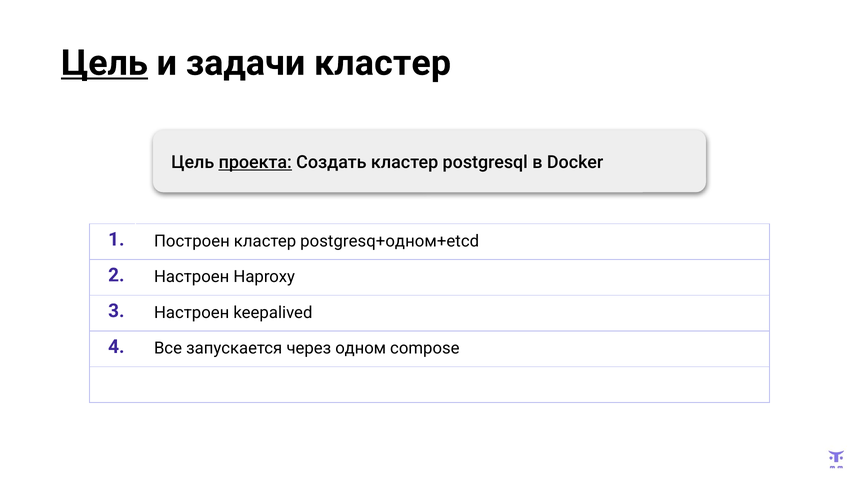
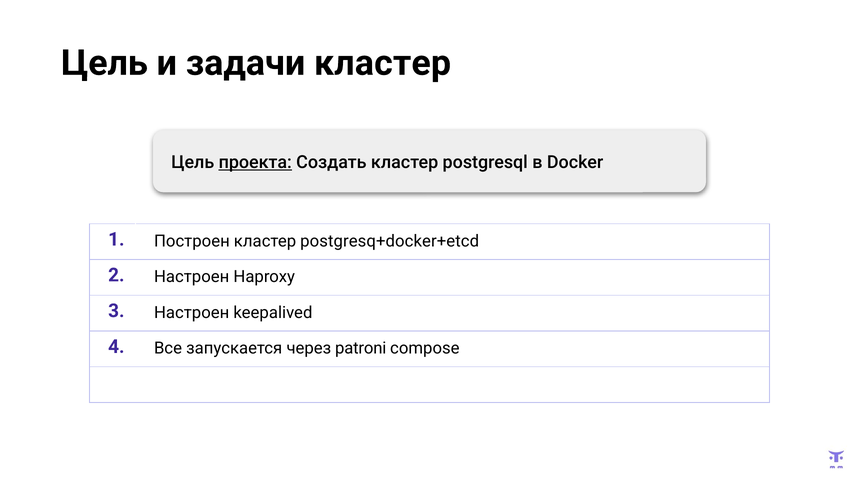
Цель underline: present -> none (104, 63)
postgresq+одном+etcd: postgresq+одном+etcd -> postgresq+docker+etcd (390, 241)
одном: одном -> patroni (361, 348)
